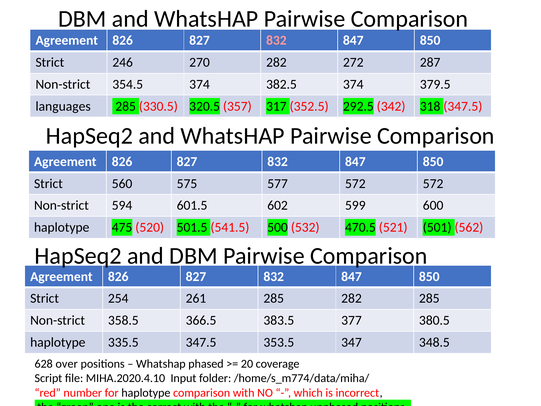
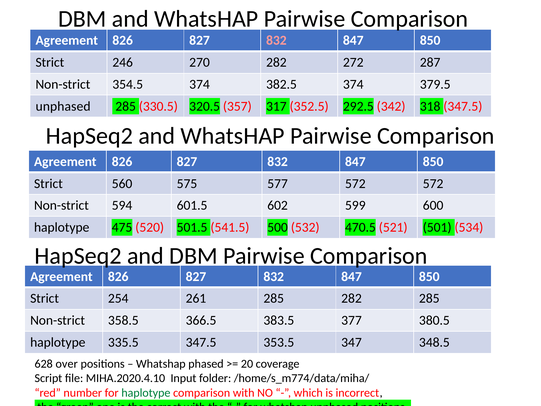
languages: languages -> unphased (63, 106)
562: 562 -> 534 (469, 227)
haplotype colour: black -> green (146, 393)
